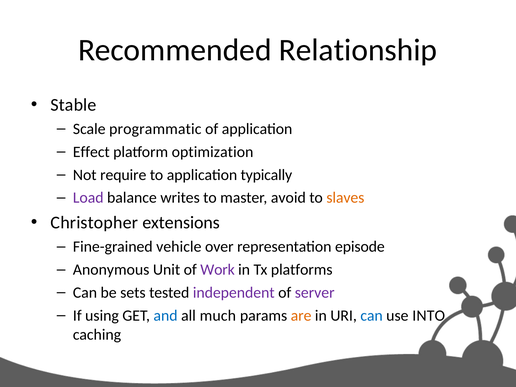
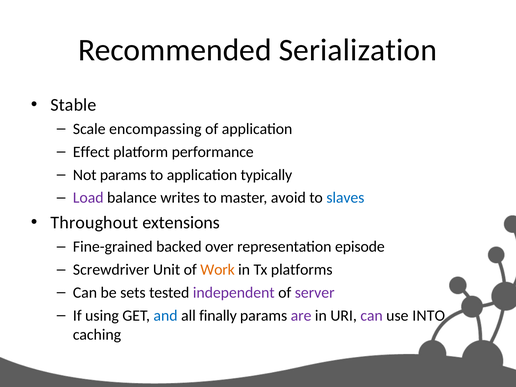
Relationship: Relationship -> Serialization (358, 50)
programmatic: programmatic -> encompassing (155, 129)
optimization: optimization -> performance (213, 152)
Not require: require -> params (123, 175)
slaves colour: orange -> blue (345, 198)
Christopher: Christopher -> Throughout (94, 223)
vehicle: vehicle -> backed (179, 247)
Anonymous: Anonymous -> Screwdriver (111, 270)
Work colour: purple -> orange (218, 270)
much: much -> finally (218, 316)
are colour: orange -> purple (301, 316)
can colour: blue -> purple (372, 316)
